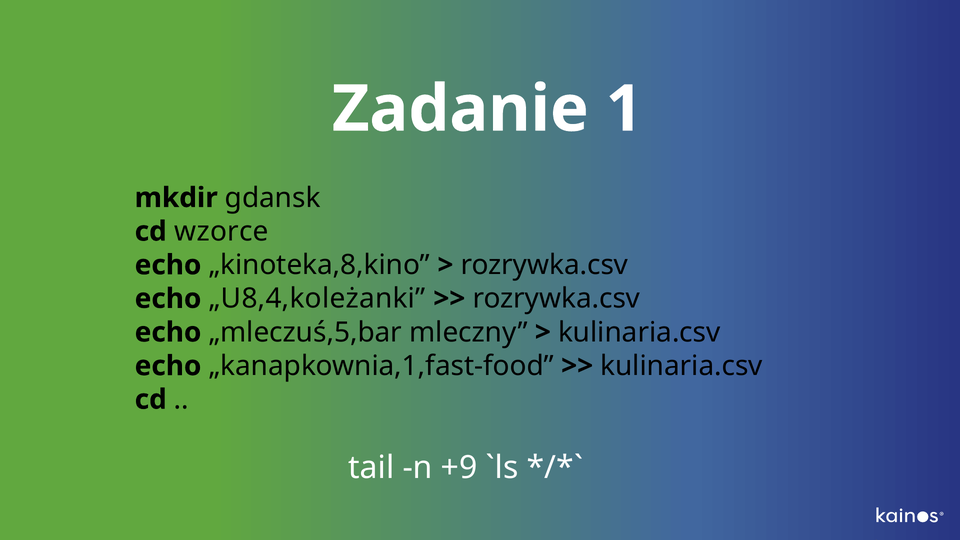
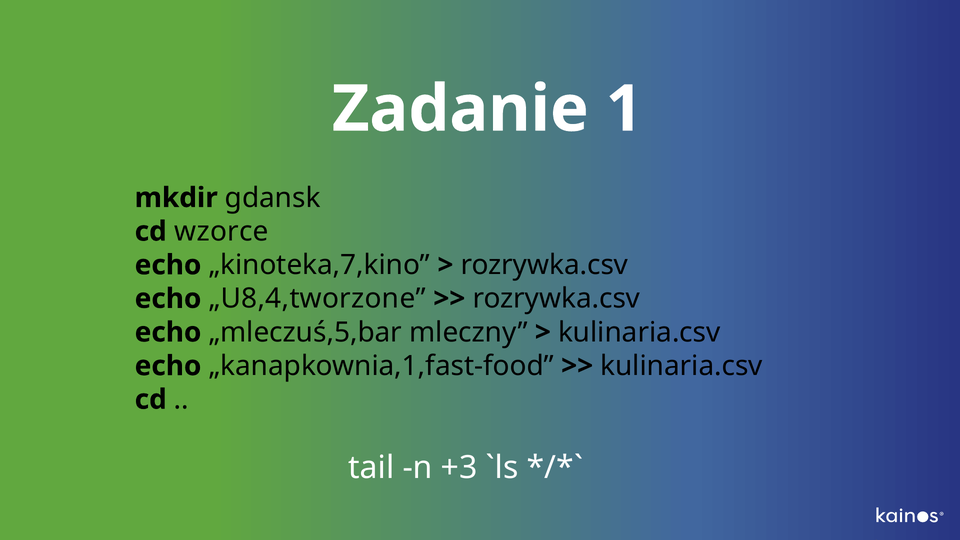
„kinoteka,8,kino: „kinoteka,8,kino -> „kinoteka,7,kino (319, 265)
„U8,4,koleżanki: „U8,4,koleżanki -> „U8,4,tworzone (317, 299)
+9: +9 -> +3 (459, 468)
